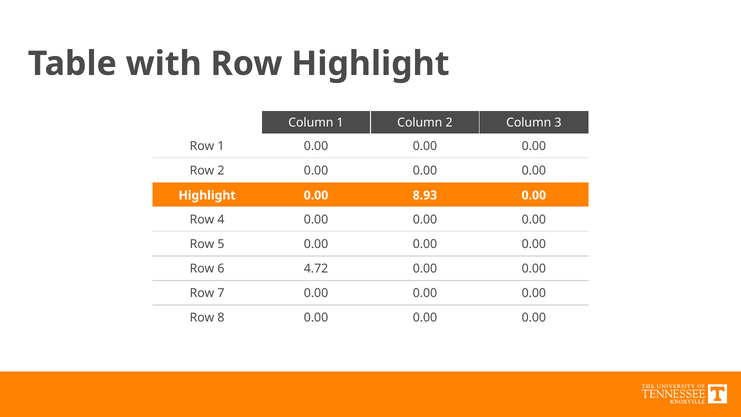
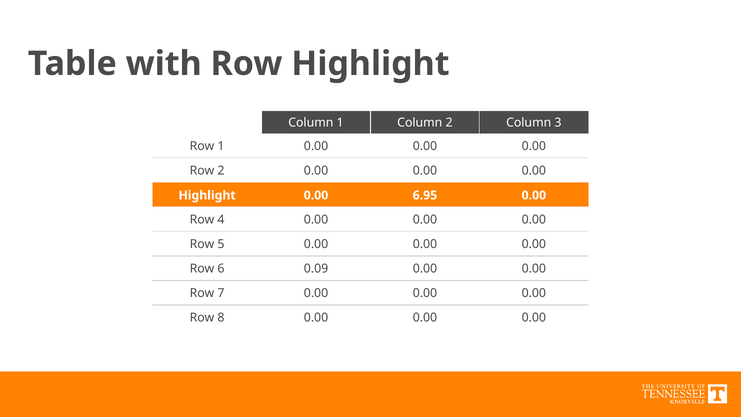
8.93: 8.93 -> 6.95 (425, 195)
4.72: 4.72 -> 0.09 (316, 269)
